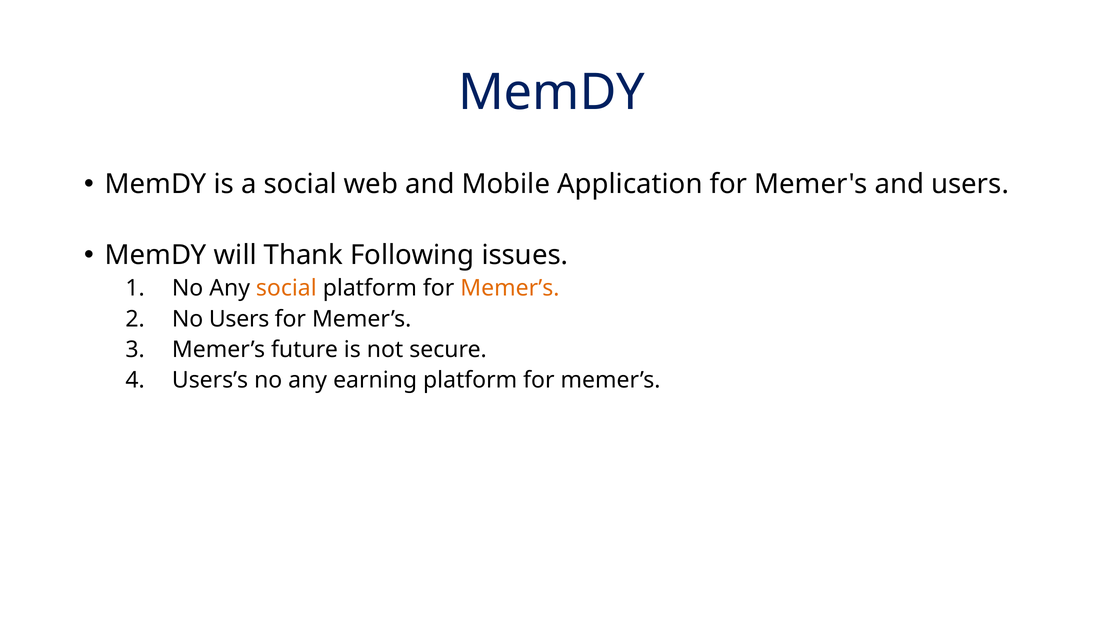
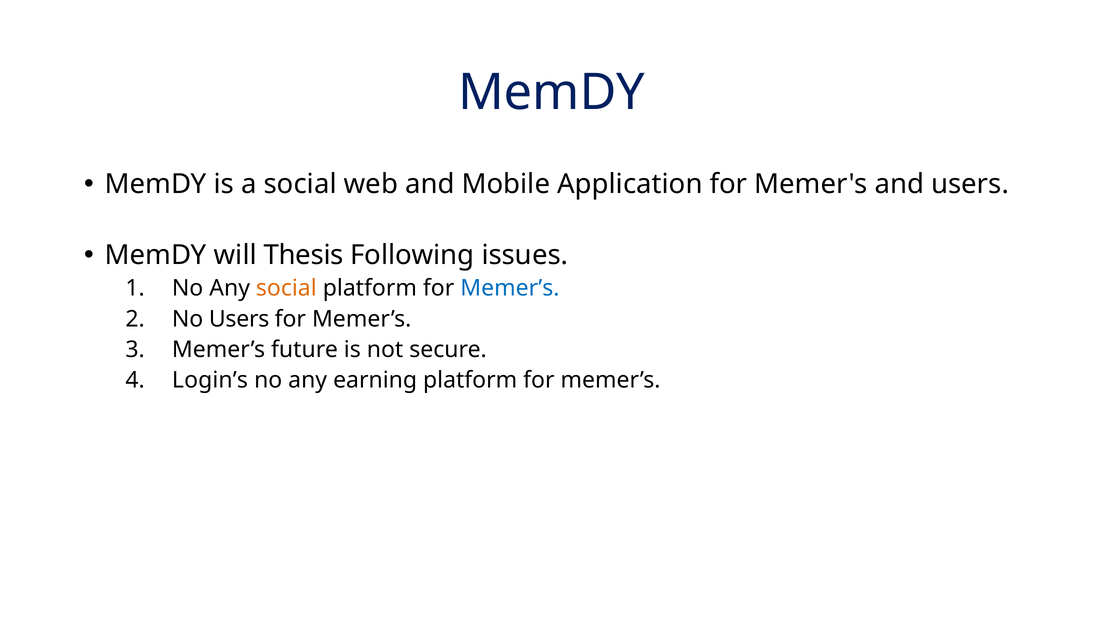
Thank: Thank -> Thesis (304, 255)
Memer’s colour: orange -> blue (510, 288)
Users’s: Users’s -> Login’s (210, 380)
